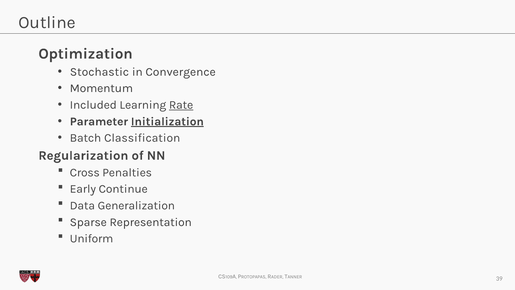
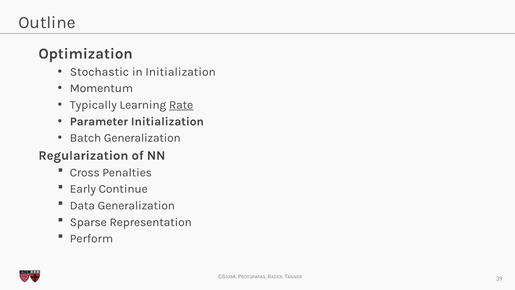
in Convergence: Convergence -> Initialization (181, 72)
Included: Included -> Typically (93, 105)
Initialization underline: present -> none (167, 121)
Batch Classification: Classification -> Generalization (142, 138)
Uniform: Uniform -> Perform (91, 238)
